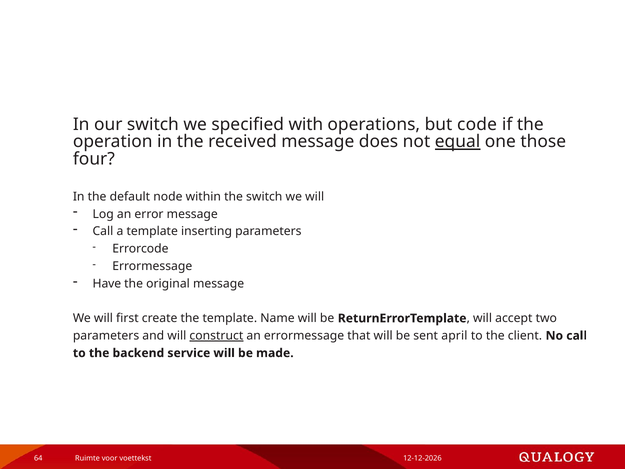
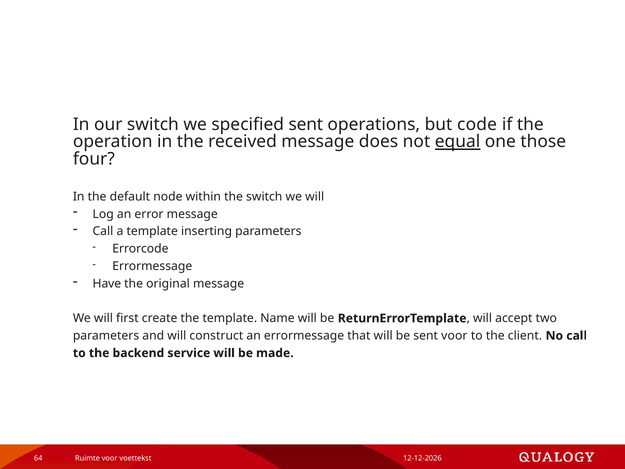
specified with: with -> sent (306, 124)
construct underline: present -> none (216, 336)
sent april: april -> voor (454, 336)
